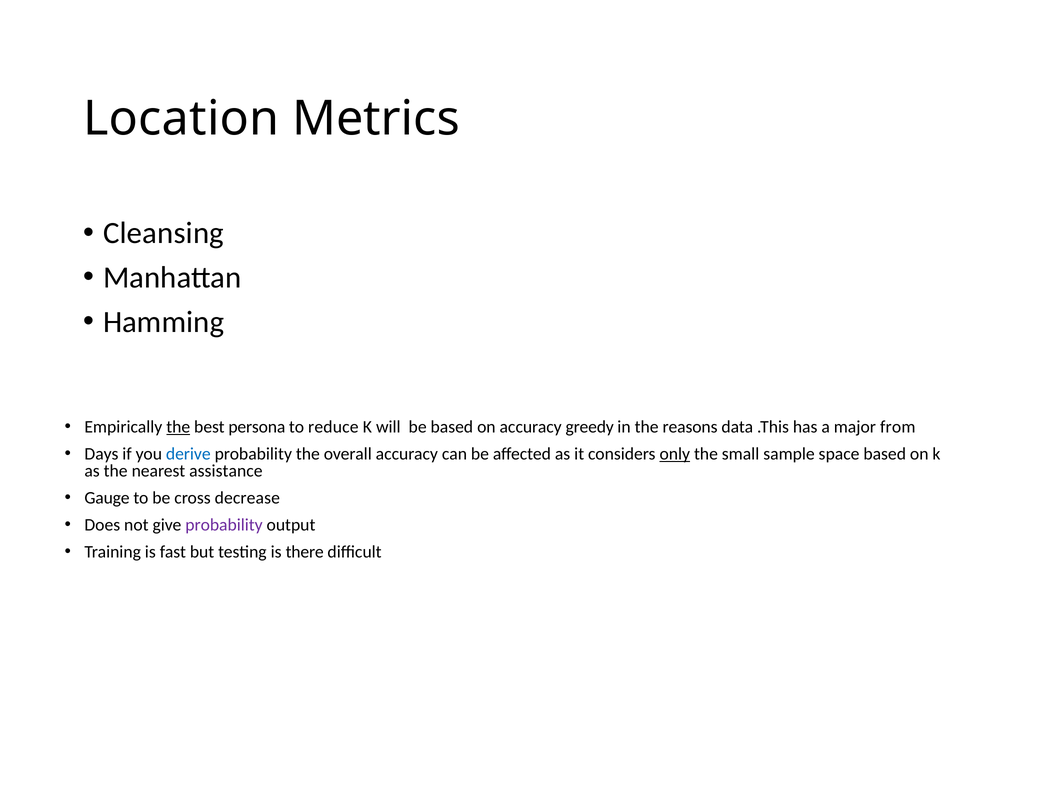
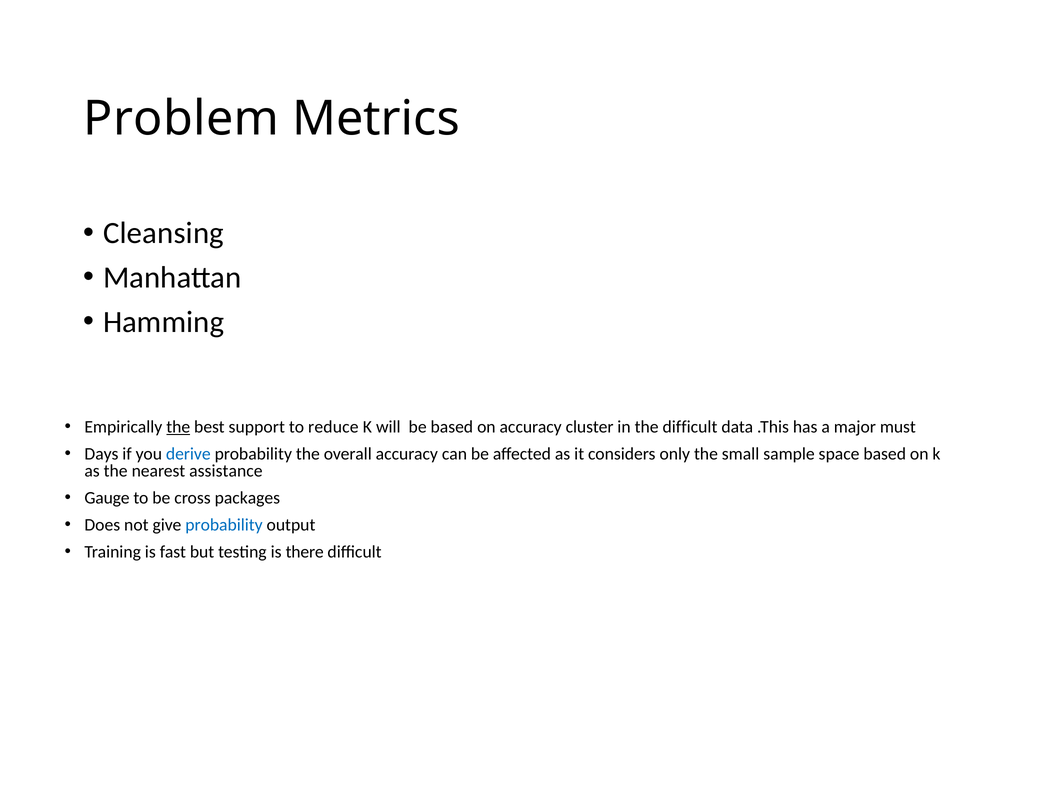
Location: Location -> Problem (181, 119)
persona: persona -> support (257, 427)
greedy: greedy -> cluster (590, 427)
the reasons: reasons -> difficult (690, 427)
from: from -> must (898, 427)
only underline: present -> none (675, 454)
decrease: decrease -> packages (247, 498)
probability colour: purple -> blue (224, 525)
